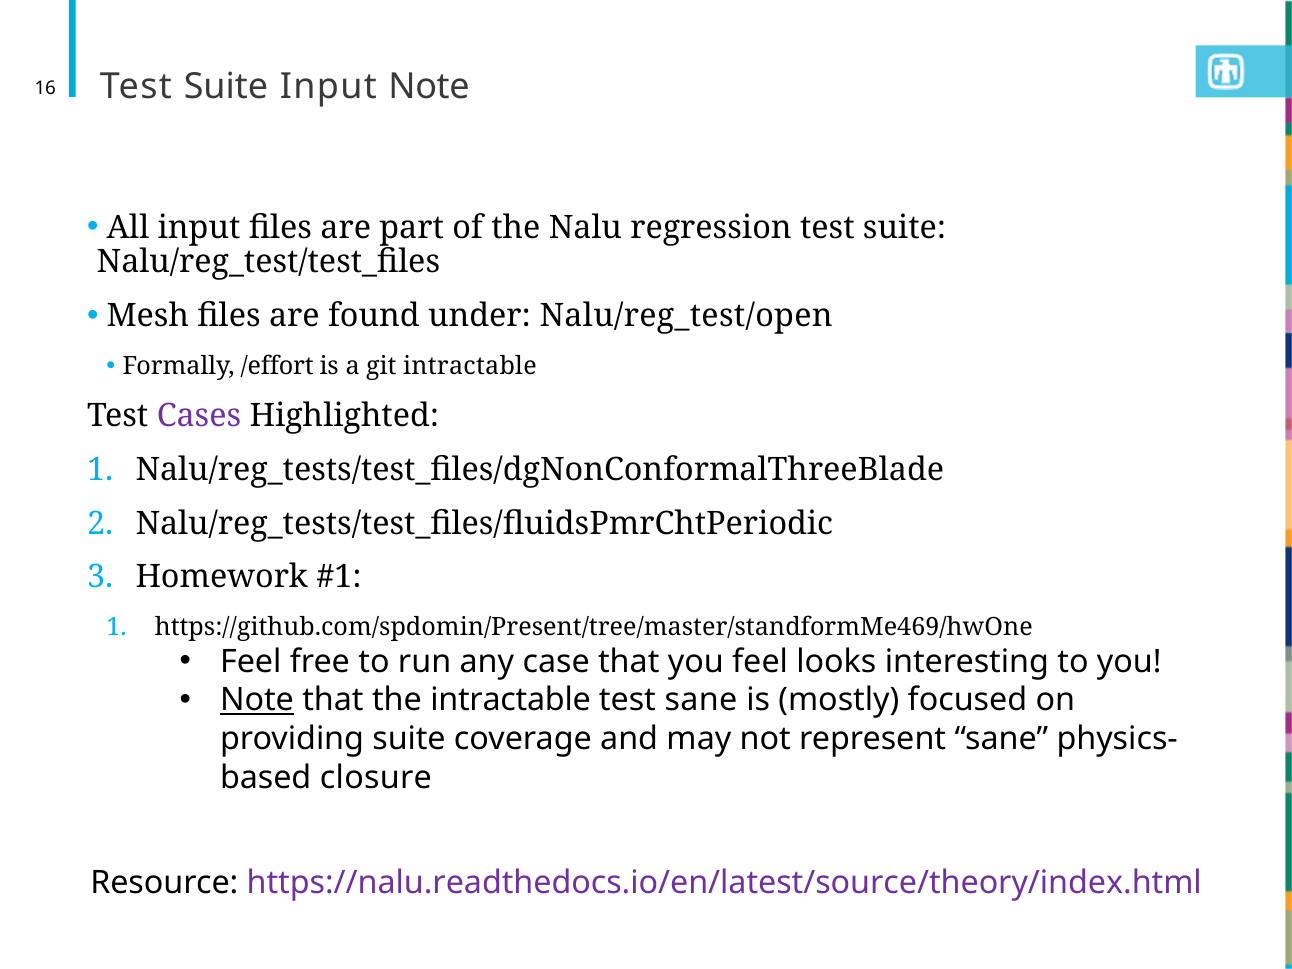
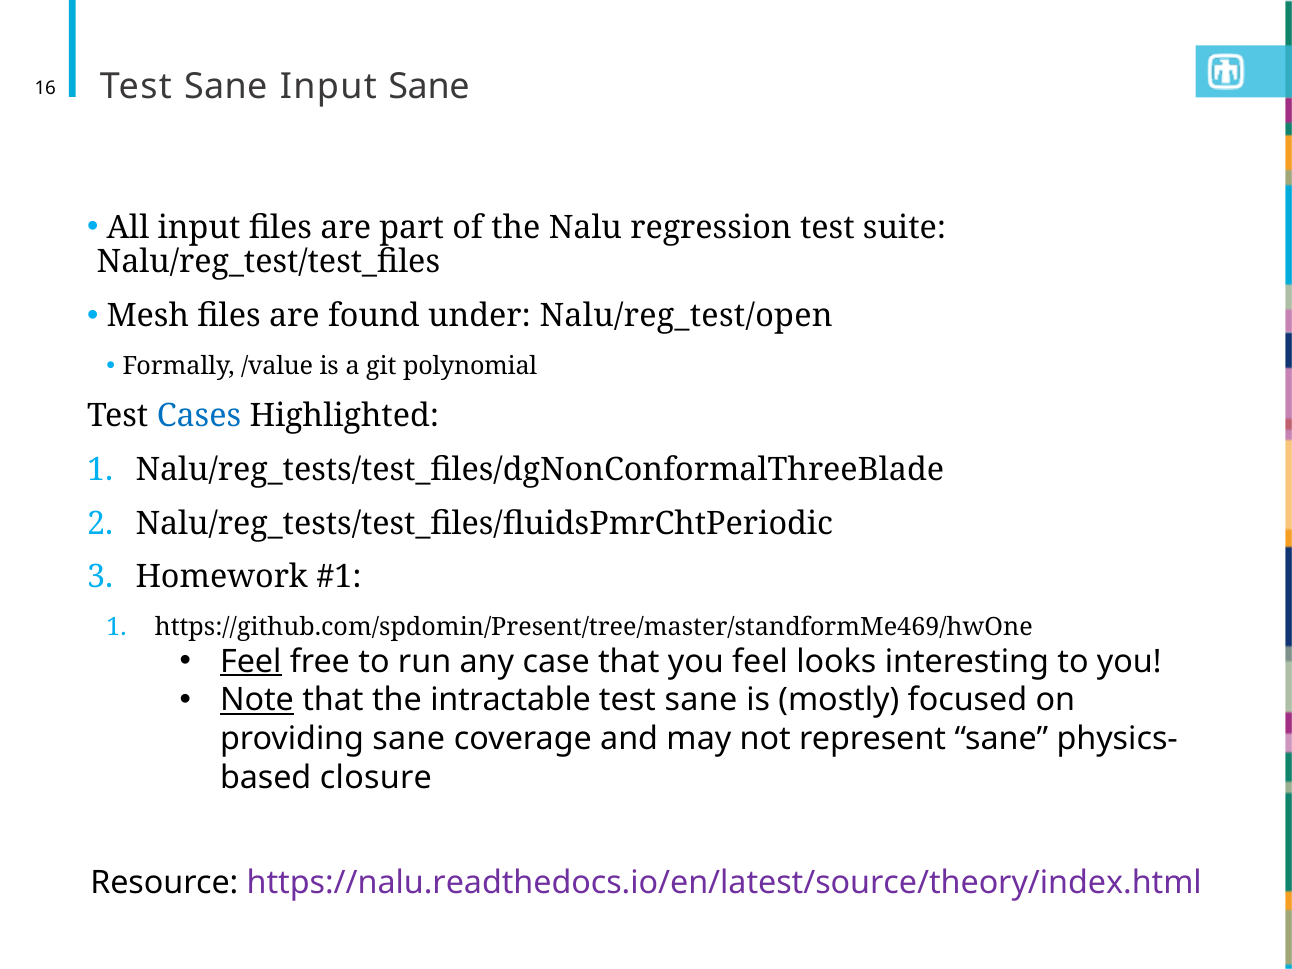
16 Test Suite: Suite -> Sane (226, 86)
Input Note: Note -> Sane (429, 86)
/effort: /effort -> /value (277, 366)
git intractable: intractable -> polynomial (470, 366)
Cases colour: purple -> blue (199, 416)
Feel underline: none -> present (251, 662)
providing suite: suite -> sane (409, 739)
